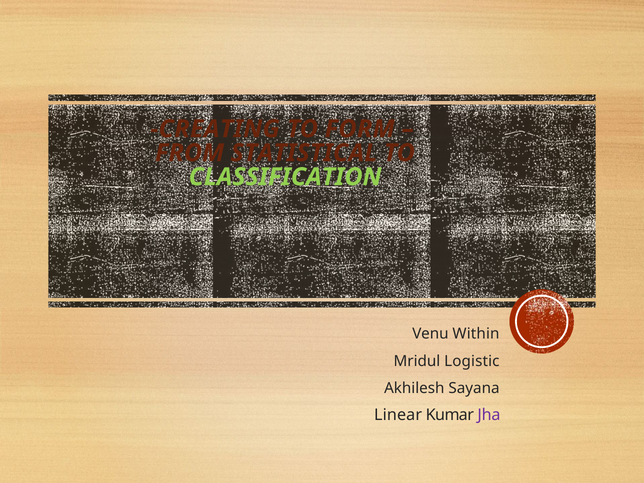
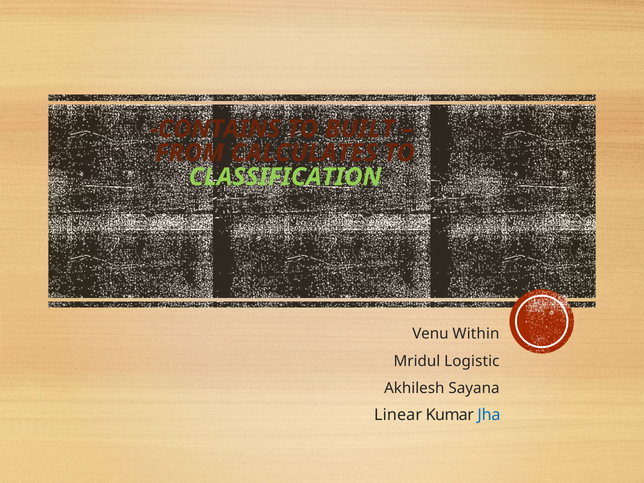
CREATING: CREATING -> CONTAINS (215, 129)
FORM: FORM -> BUILT (360, 129)
STATISTICAL: STATISTICAL -> CALCULATES (304, 153)
Jha colour: purple -> blue (489, 415)
